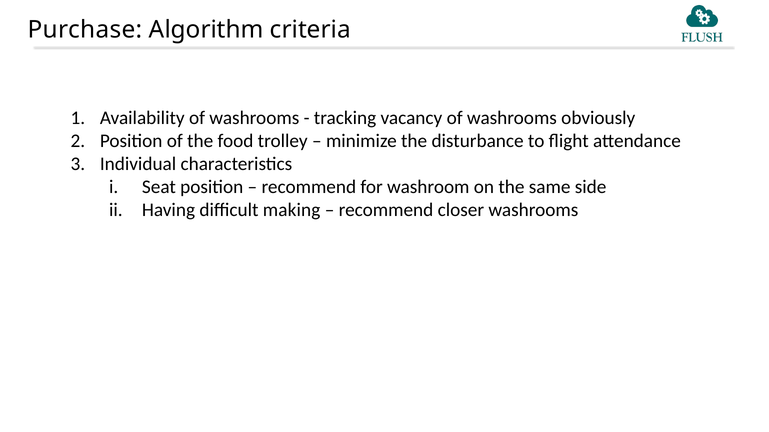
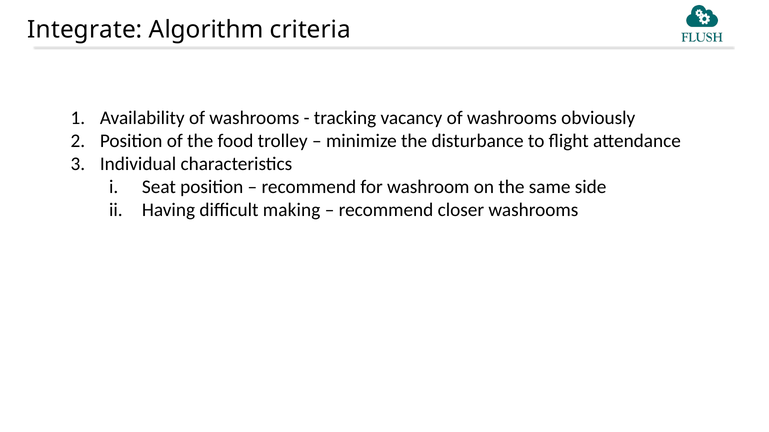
Purchase: Purchase -> Integrate (85, 30)
